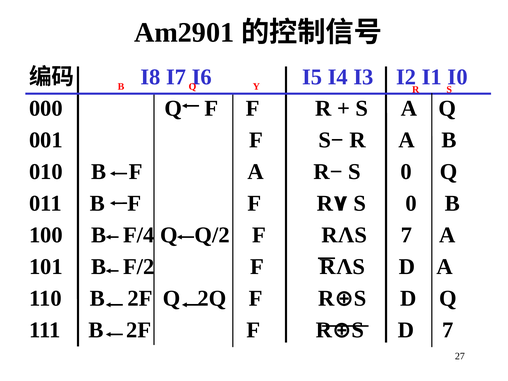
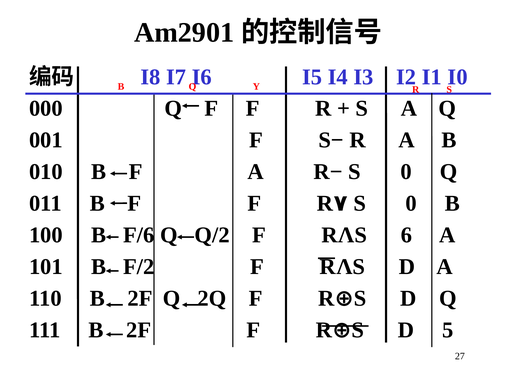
F/4: F/4 -> F/6 (139, 235)
RΛS 7: 7 -> 6 (406, 235)
D 7: 7 -> 5 (448, 330)
